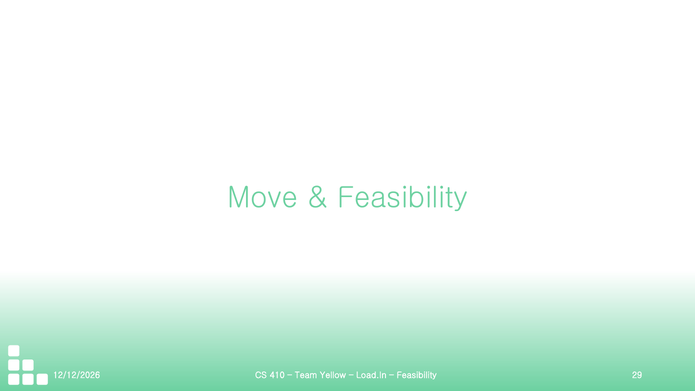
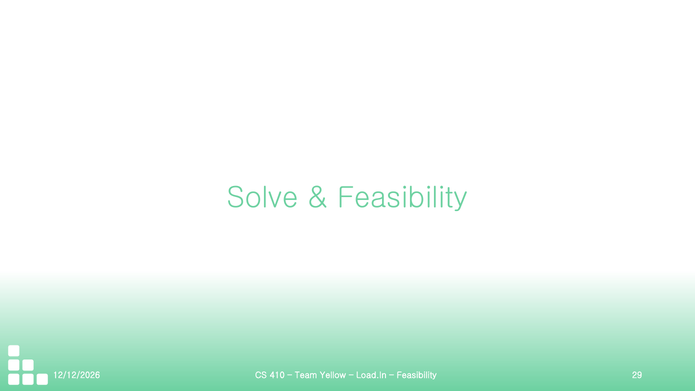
Move: Move -> Solve (263, 197)
